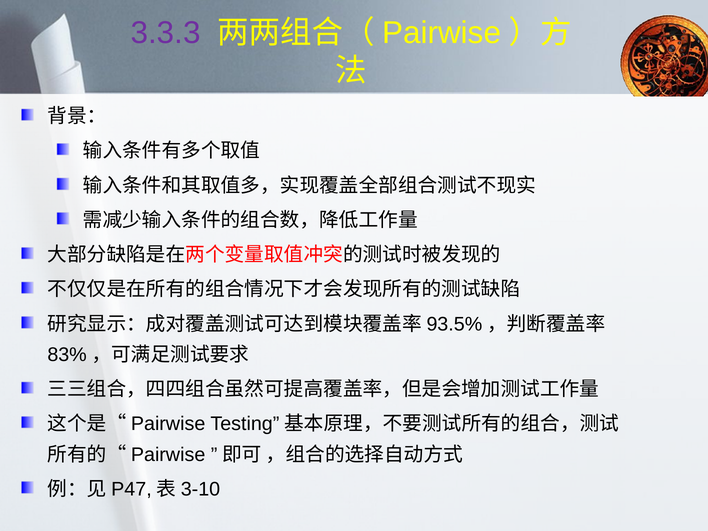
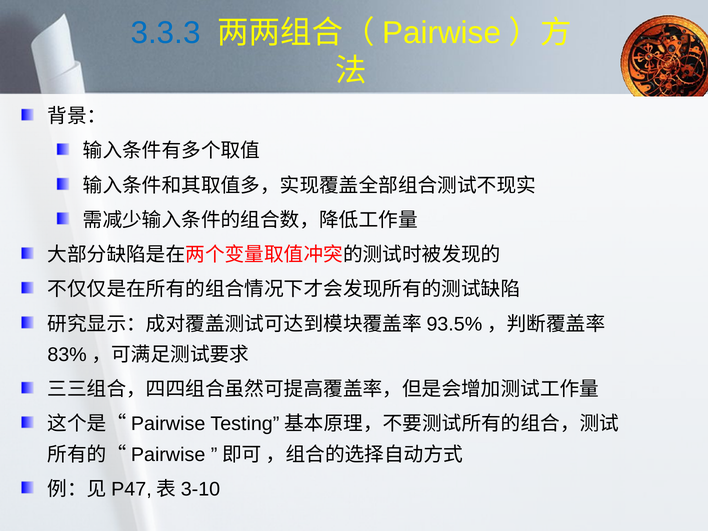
3.3.3 colour: purple -> blue (166, 33)
